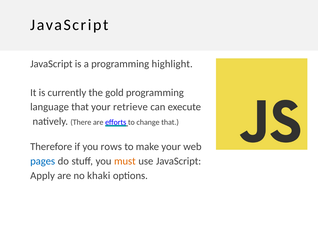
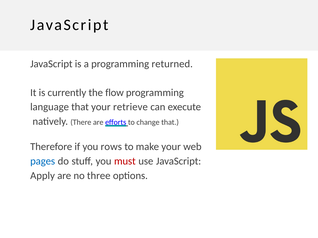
highlight: highlight -> returned (172, 64)
gold: gold -> flow (115, 93)
must colour: orange -> red (125, 161)
khaki: khaki -> three (99, 176)
